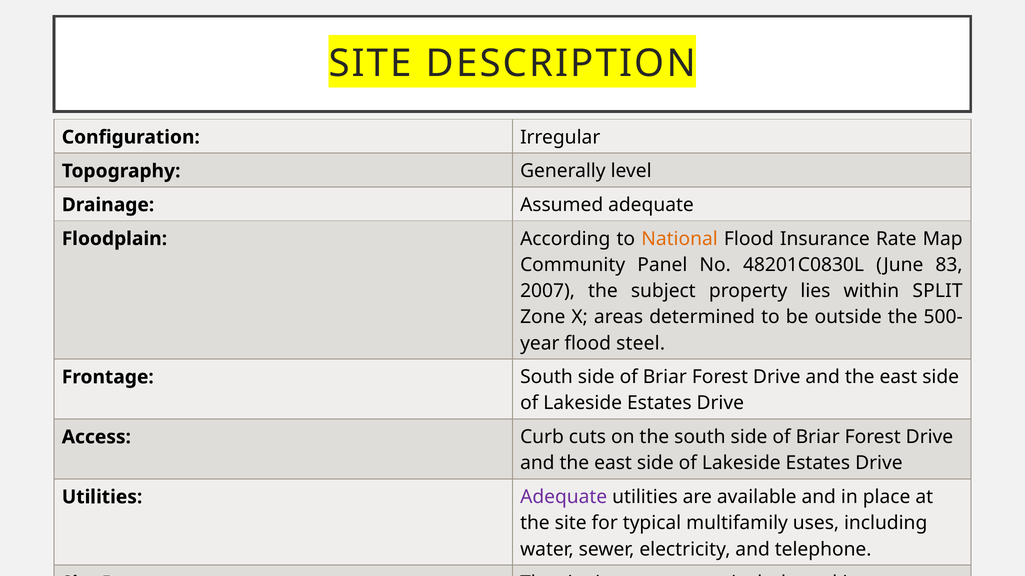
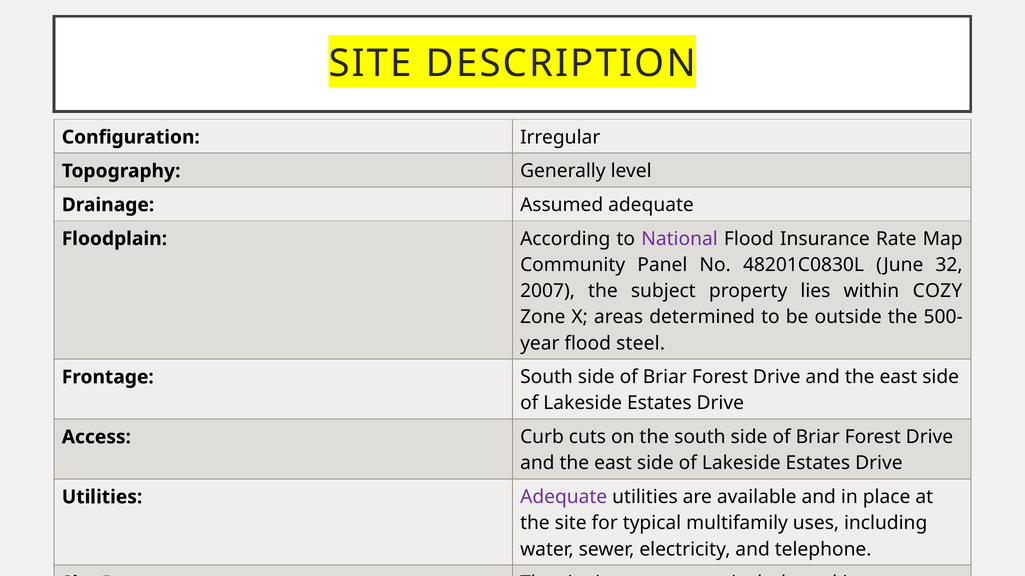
National colour: orange -> purple (680, 239)
83: 83 -> 32 (949, 265)
SPLIT: SPLIT -> COZY (938, 291)
